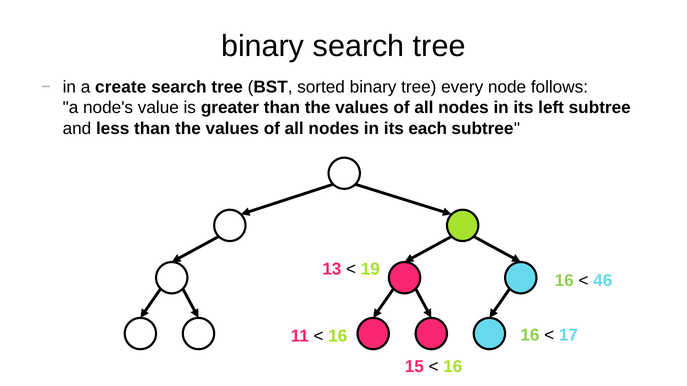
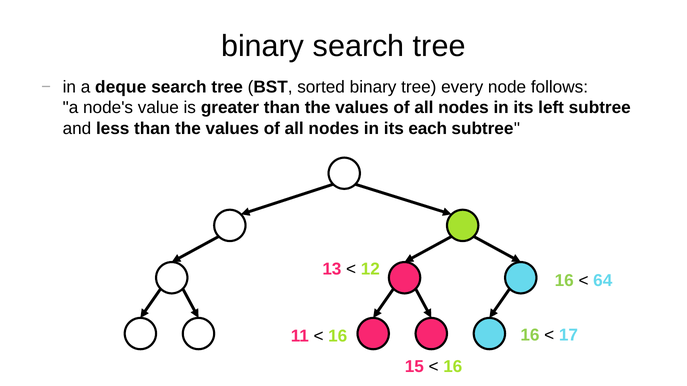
create: create -> deque (121, 87)
19: 19 -> 12 (370, 269)
46: 46 -> 64 (603, 281)
